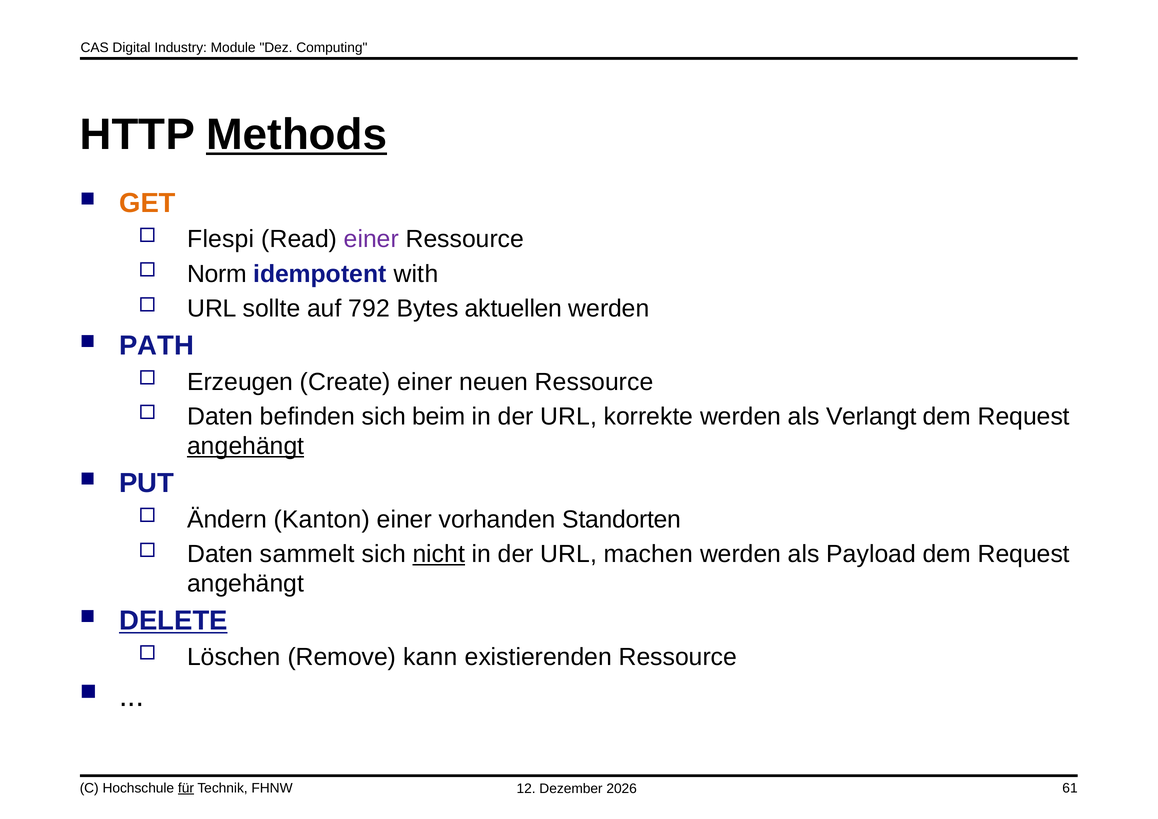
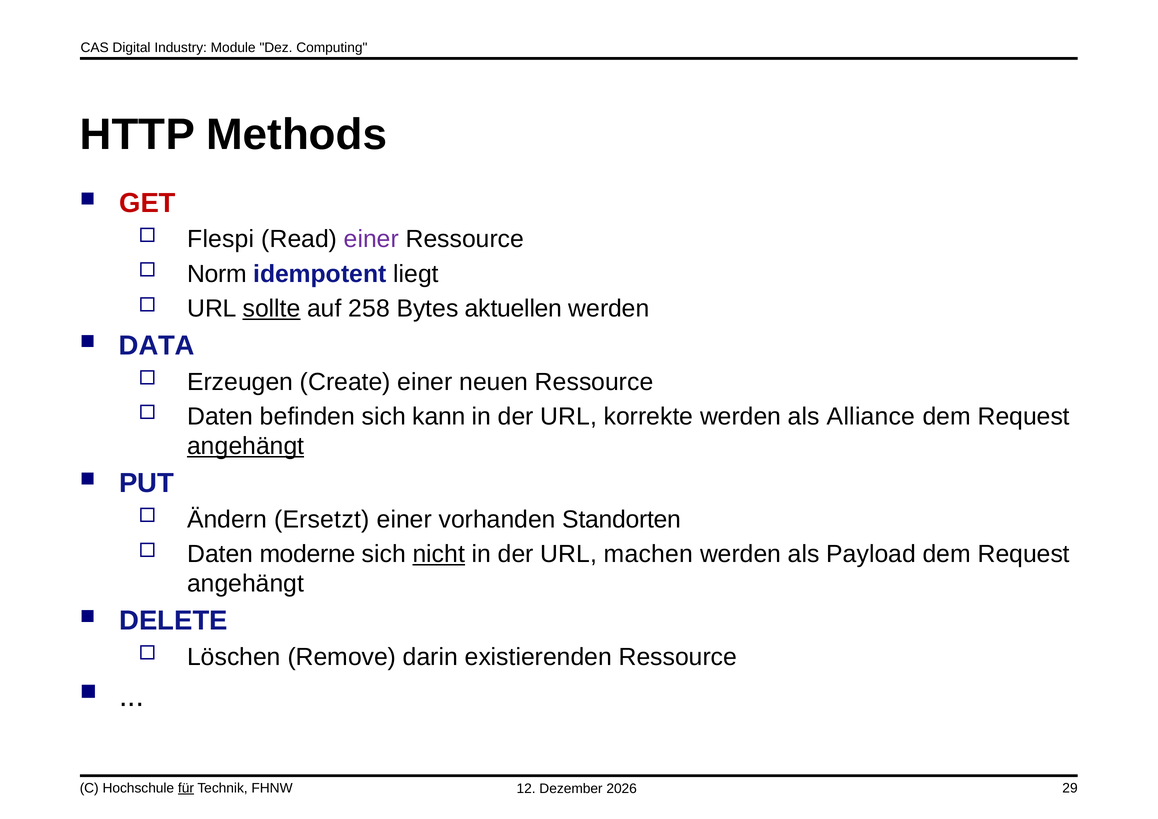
Methods underline: present -> none (297, 135)
GET colour: orange -> red (147, 203)
with: with -> liegt (416, 274)
sollte underline: none -> present (271, 309)
792: 792 -> 258 (369, 309)
PATH: PATH -> DATA (157, 346)
beim: beim -> kann (439, 416)
Verlangt: Verlangt -> Alliance (871, 416)
Kanton: Kanton -> Ersetzt (322, 519)
sammelt: sammelt -> moderne (308, 554)
DELETE underline: present -> none (173, 621)
kann: kann -> darin (430, 657)
61: 61 -> 29 (1070, 788)
